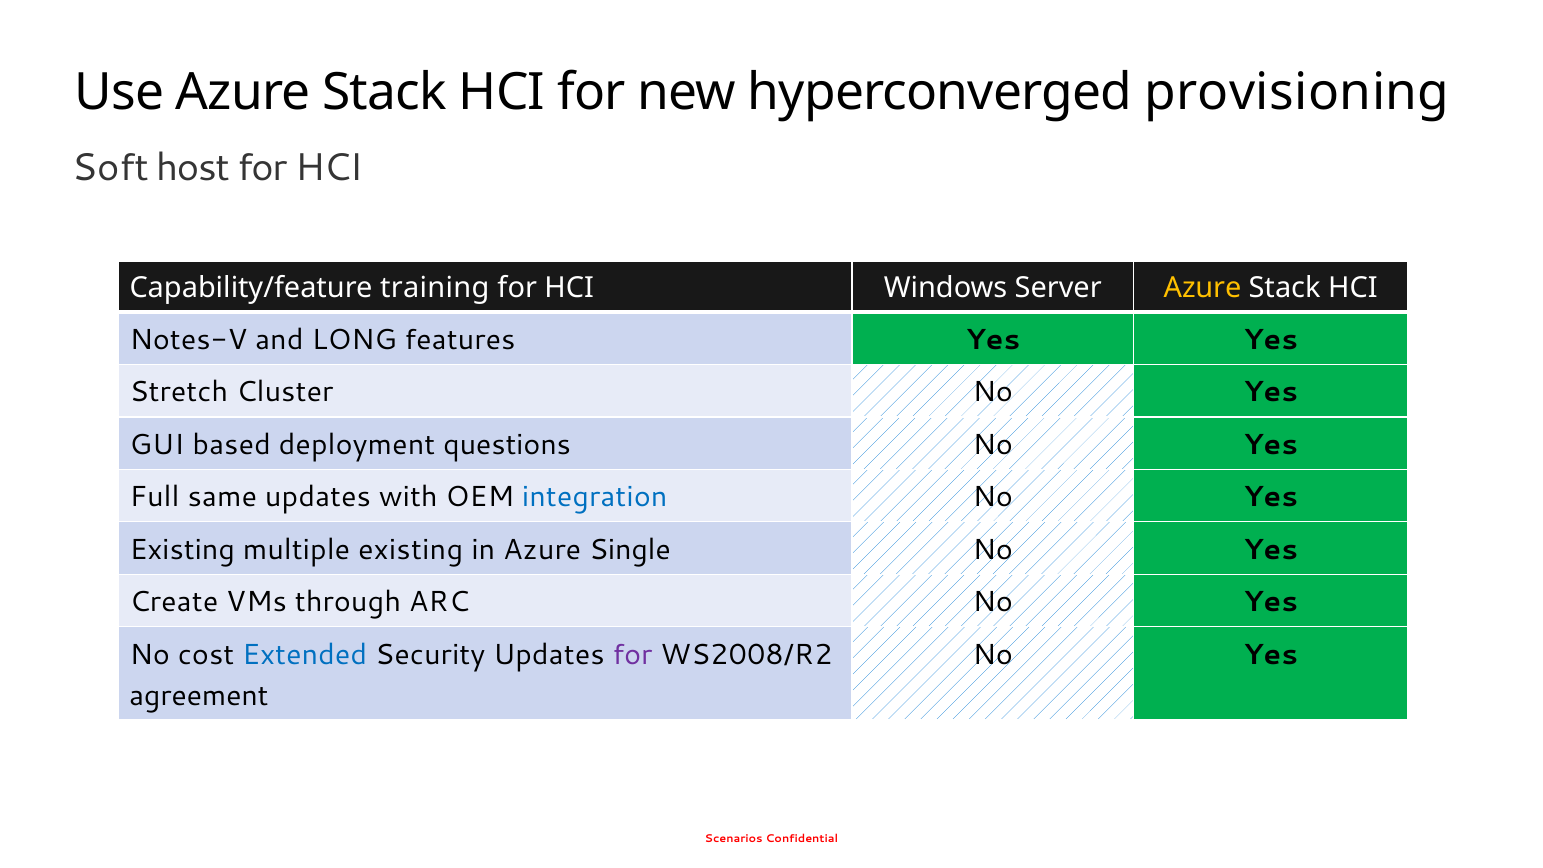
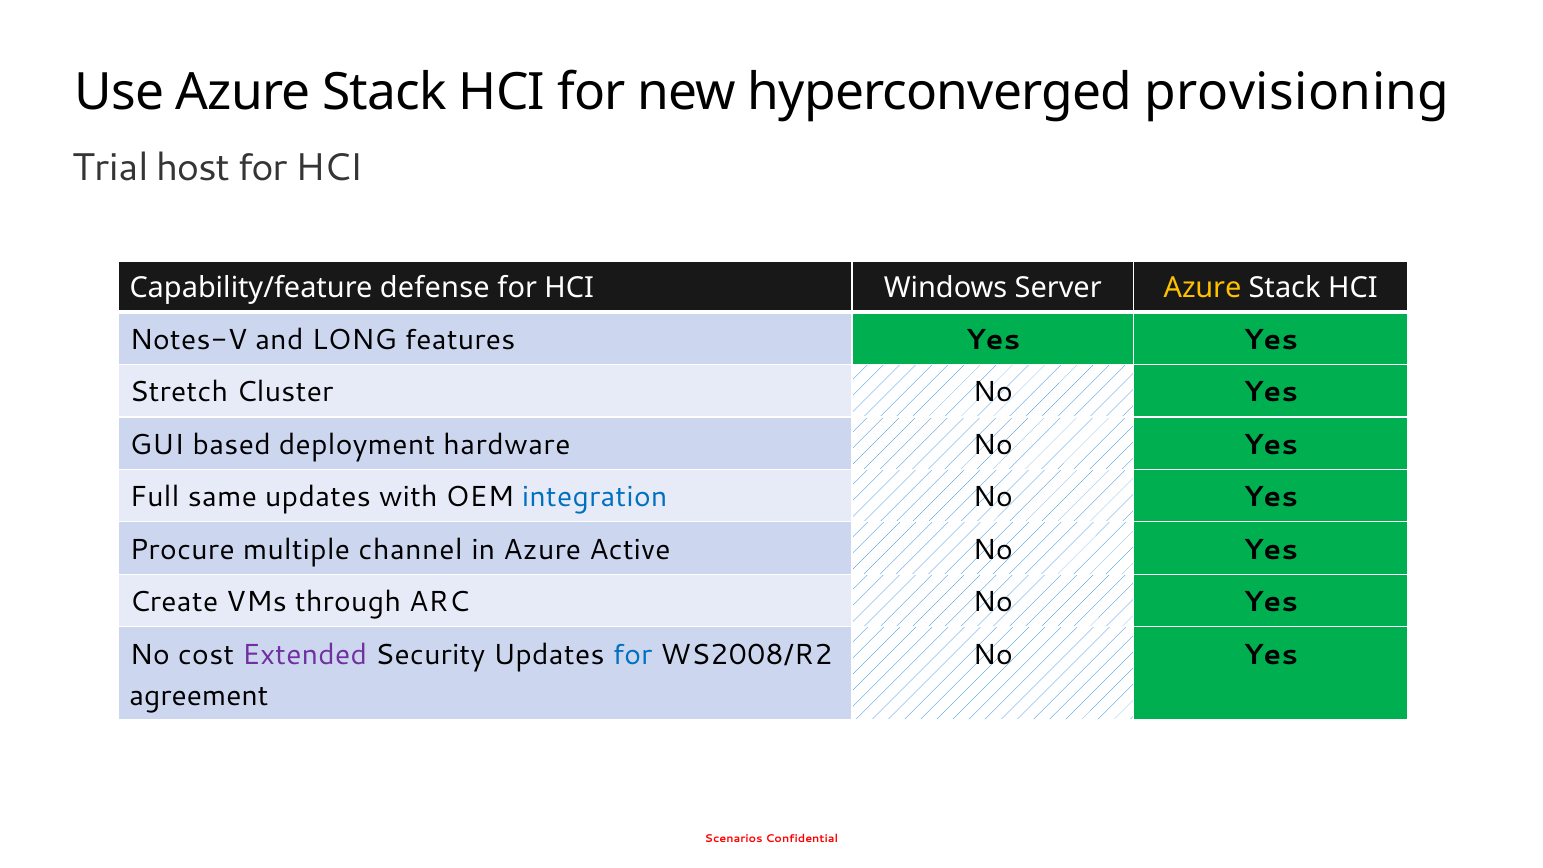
Soft: Soft -> Trial (110, 168)
training: training -> defense (435, 288)
questions: questions -> hardware (507, 445)
Existing: Existing -> Procure (182, 550)
multiple existing: existing -> channel (411, 550)
Single: Single -> Active (630, 550)
Extended colour: blue -> purple (305, 655)
for colour: purple -> blue (633, 655)
